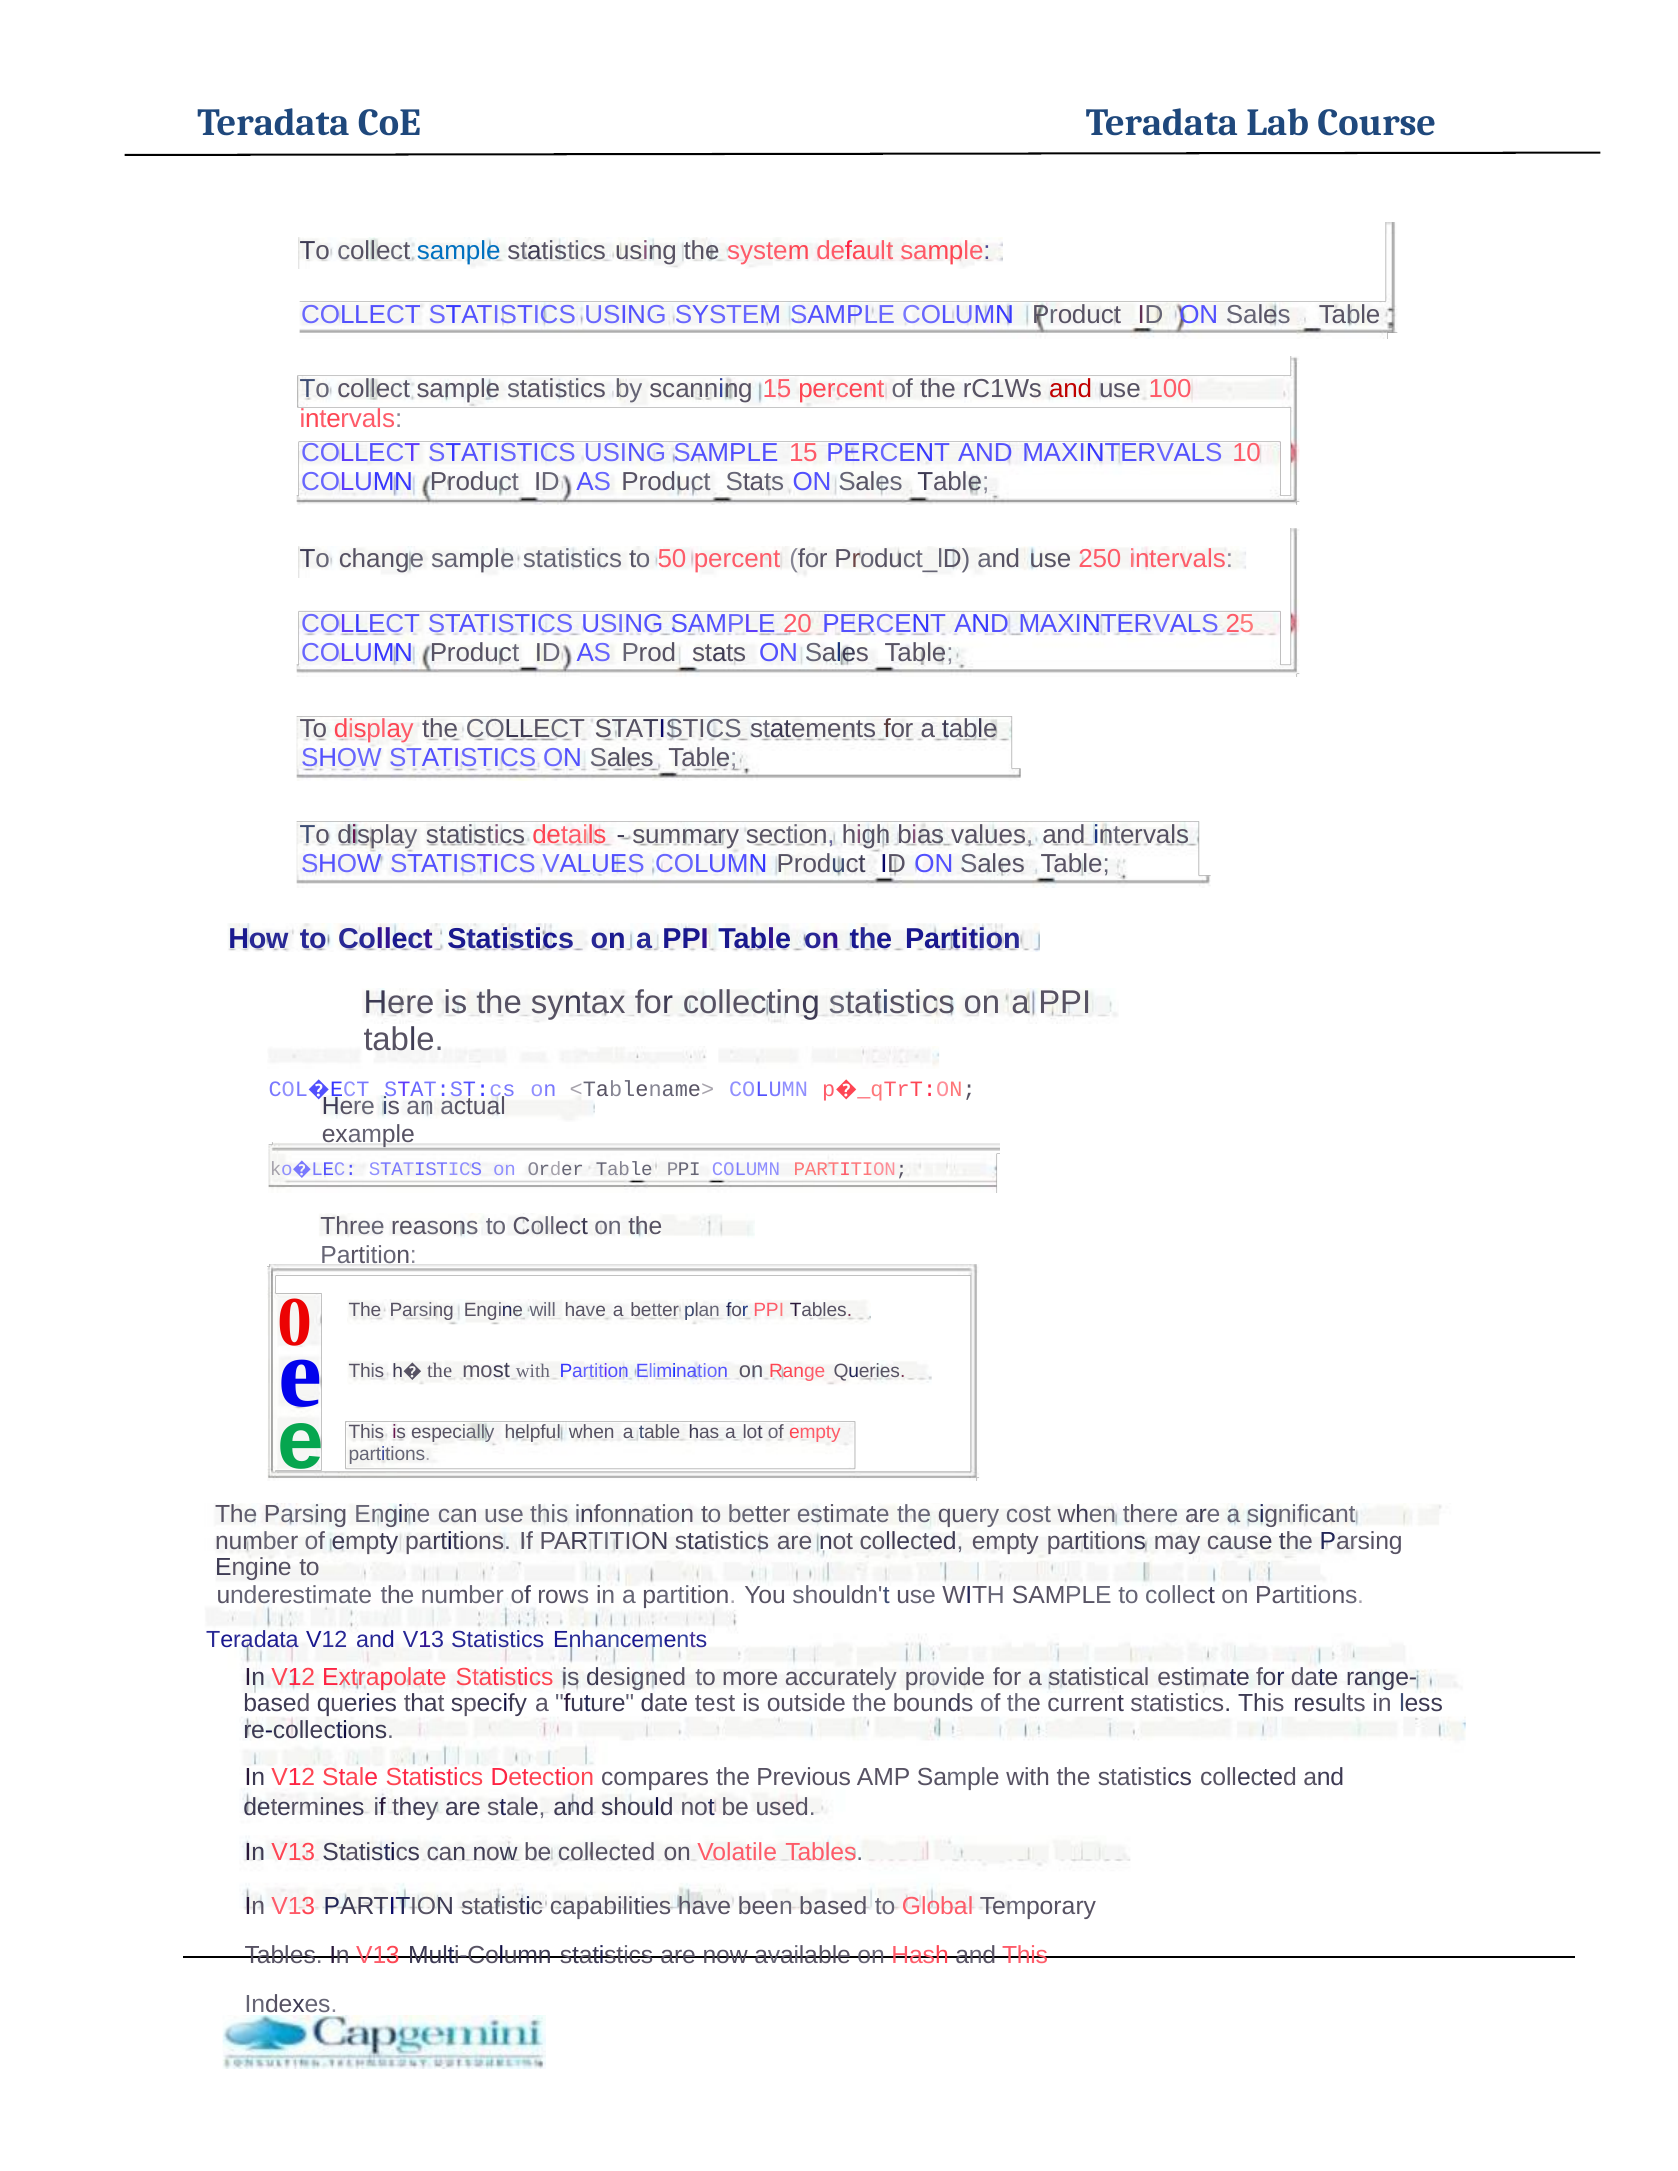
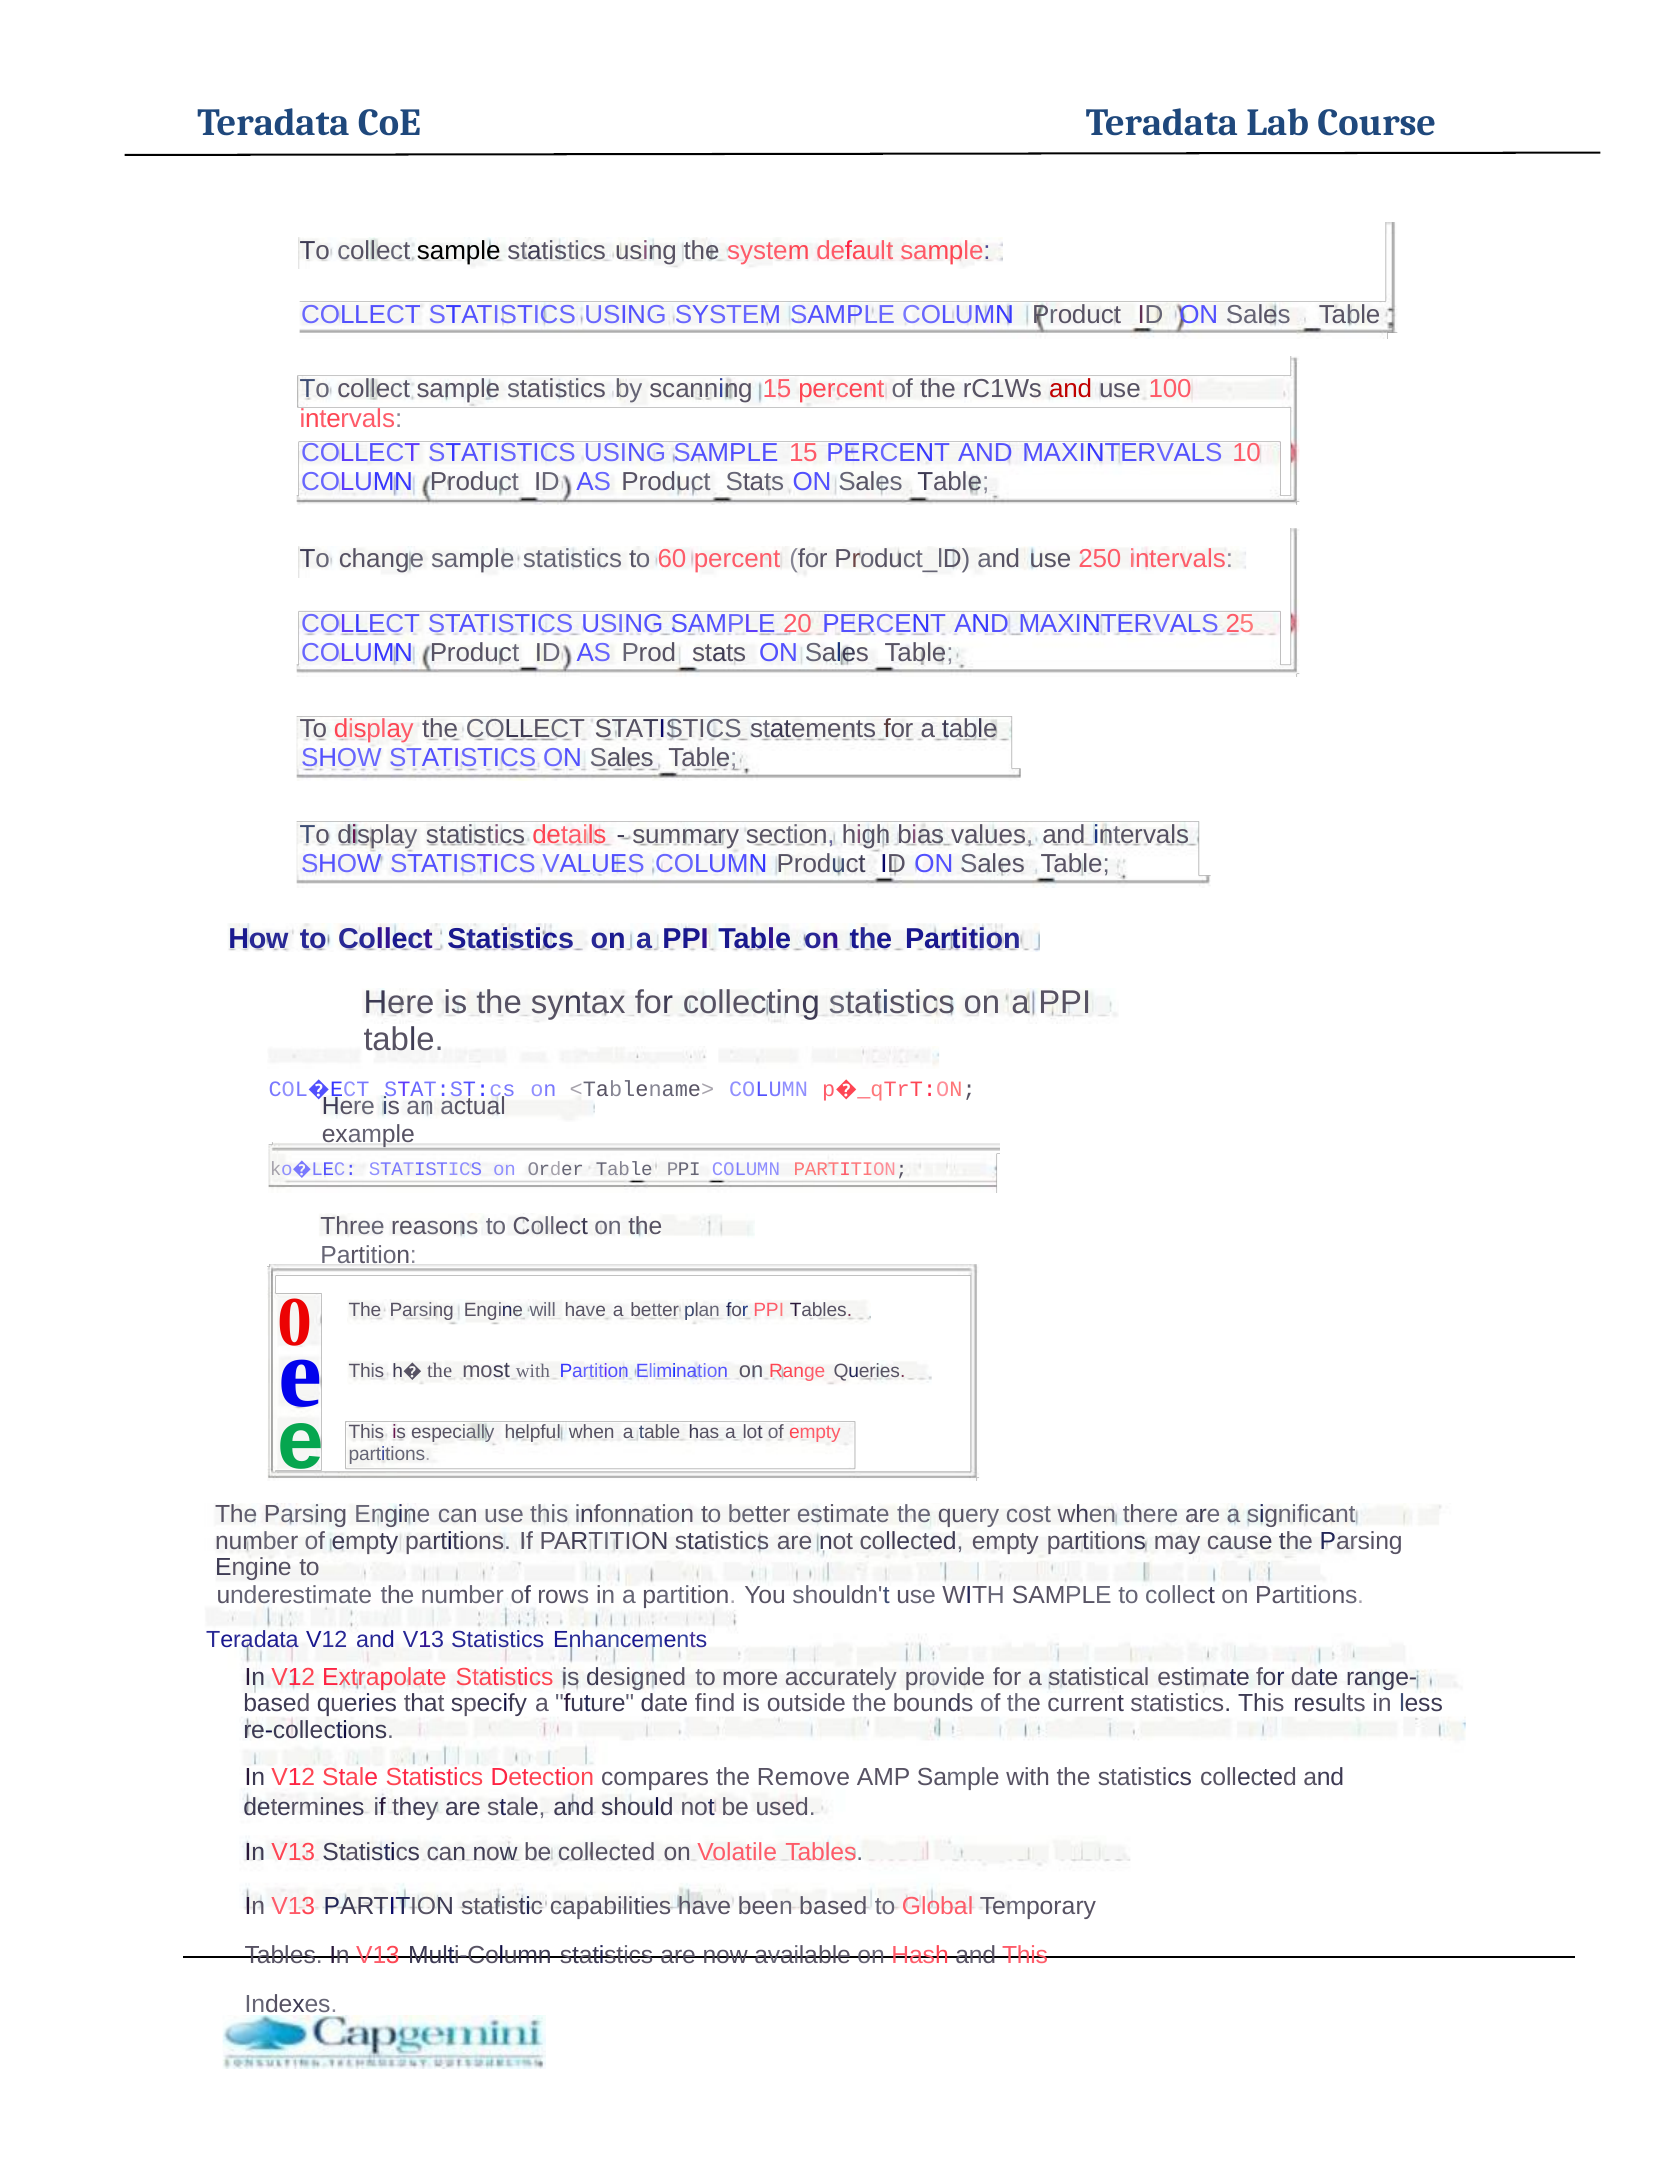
sample colour: blue -> black (459, 251)
50: 50 -> 60 (672, 559)
test: test -> find (715, 1704)
Previous: Previous -> Remove (803, 1778)
